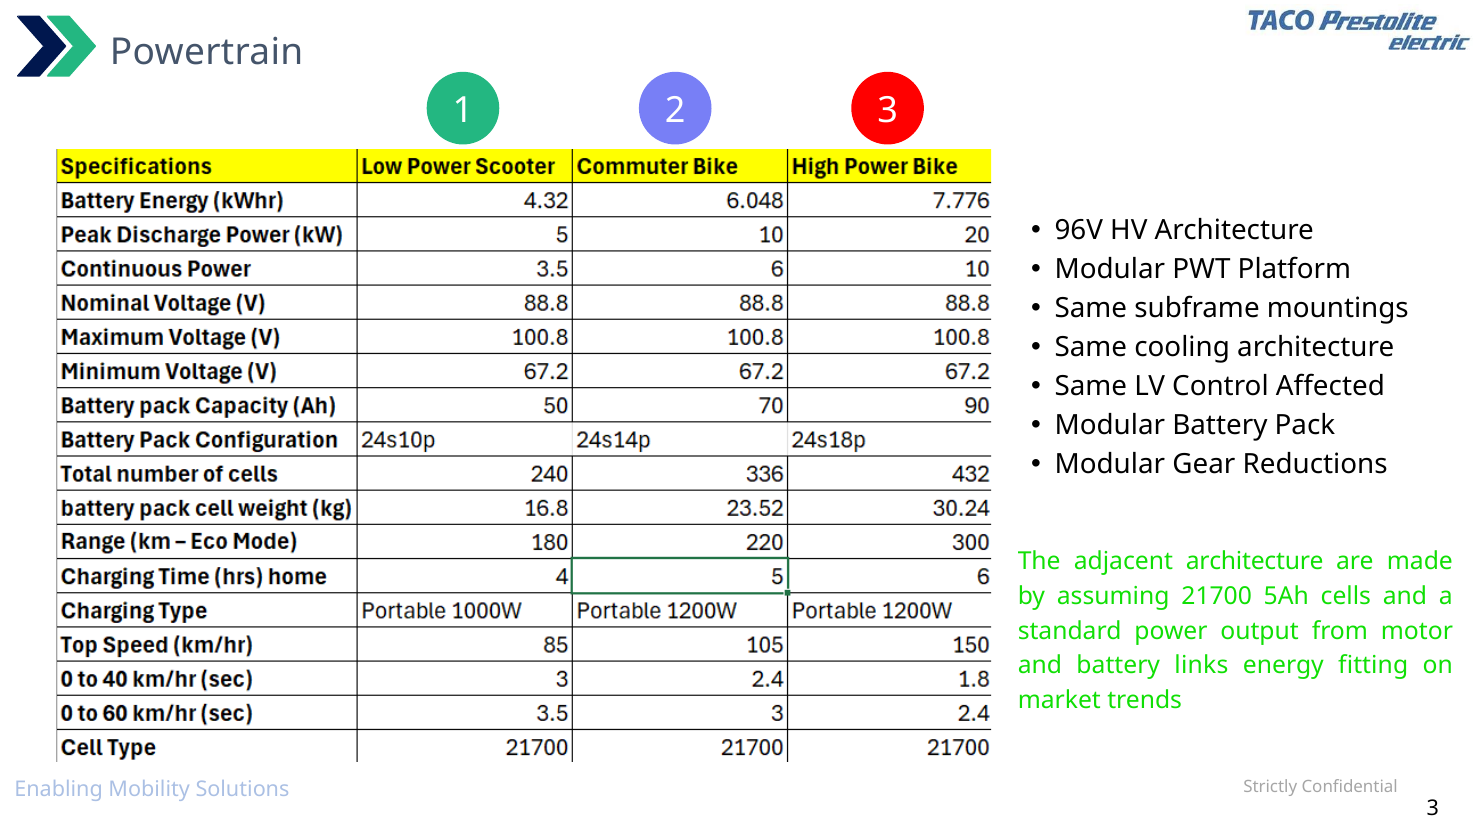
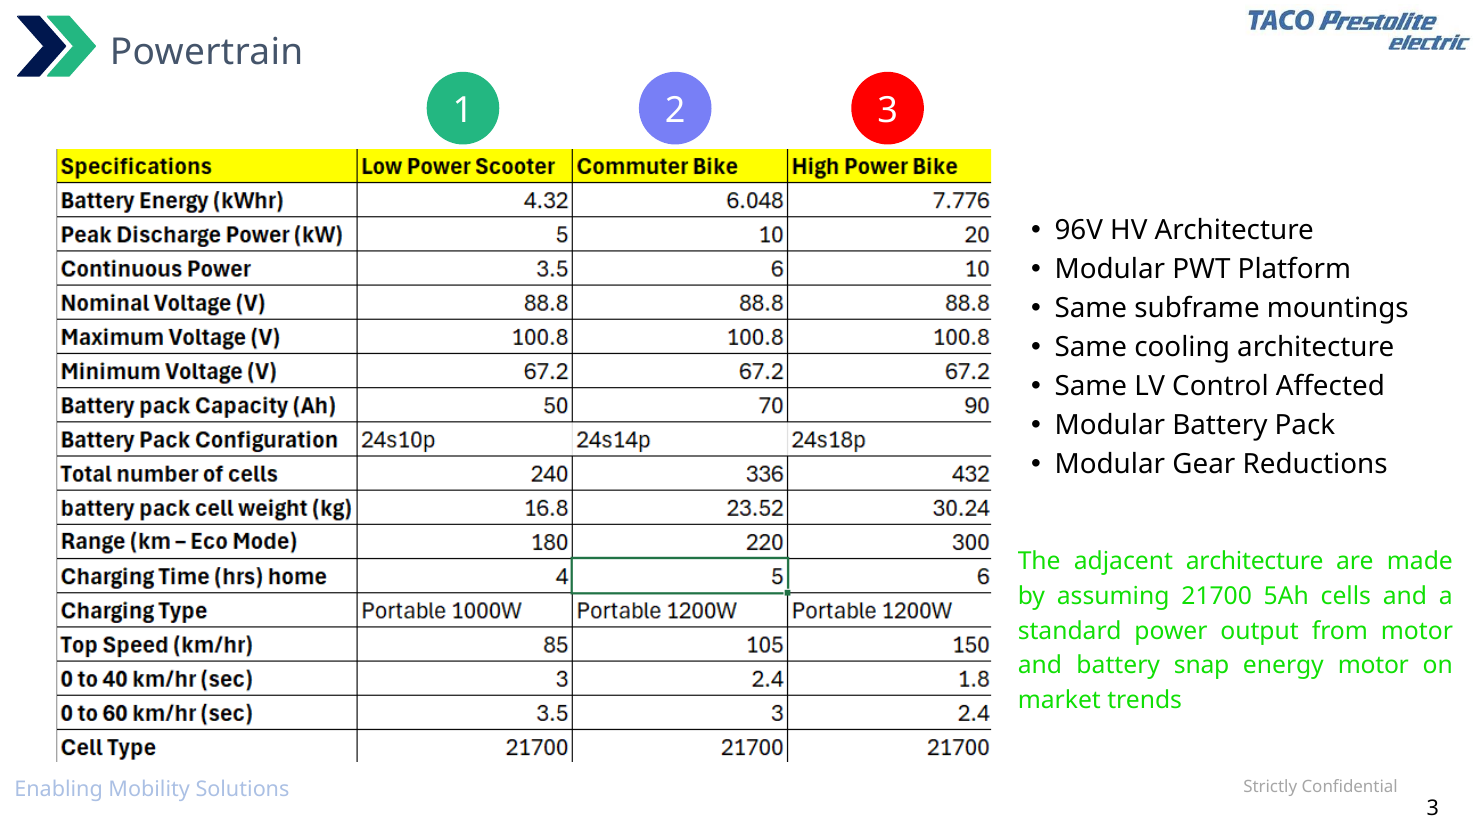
links: links -> snap (1202, 665)
energy fitting: fitting -> motor (1373, 665)
